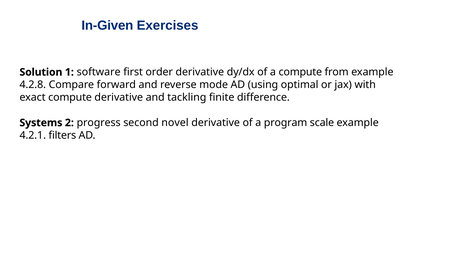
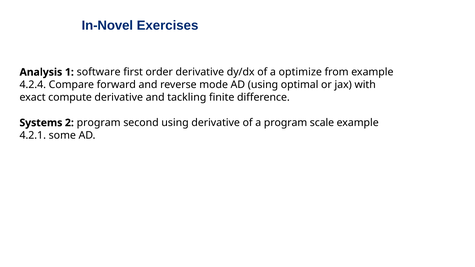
In-Given: In-Given -> In-Novel (107, 25)
Solution: Solution -> Analysis (41, 72)
a compute: compute -> optimize (300, 72)
4.2.8: 4.2.8 -> 4.2.4 (33, 85)
2 progress: progress -> program (99, 123)
second novel: novel -> using (175, 123)
filters: filters -> some (62, 136)
